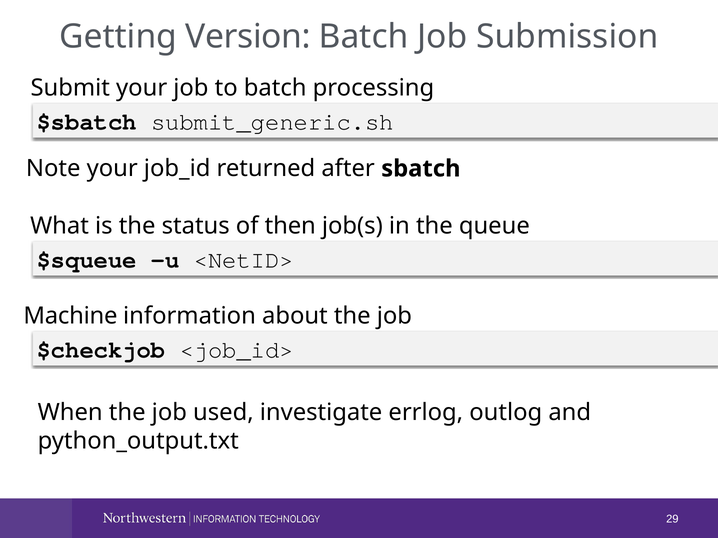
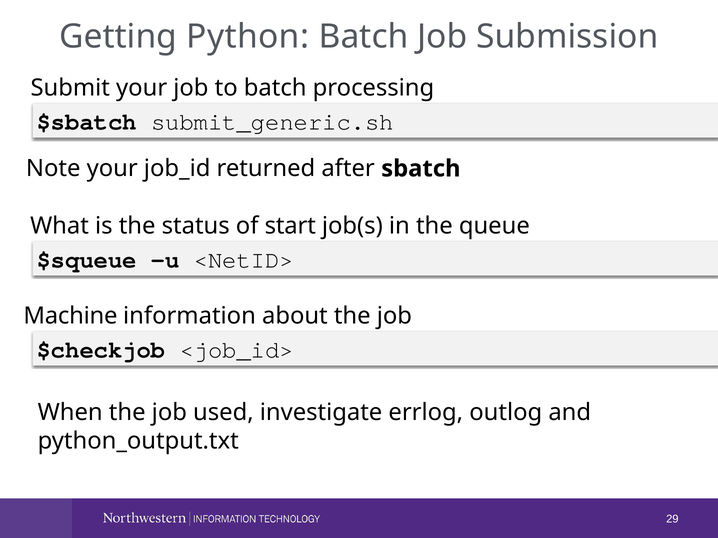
Version: Version -> Python (248, 37)
then: then -> start (290, 226)
